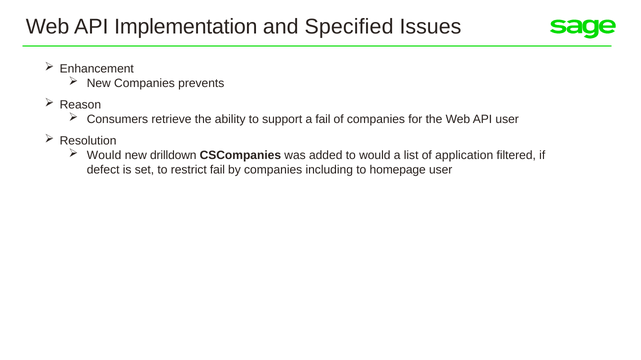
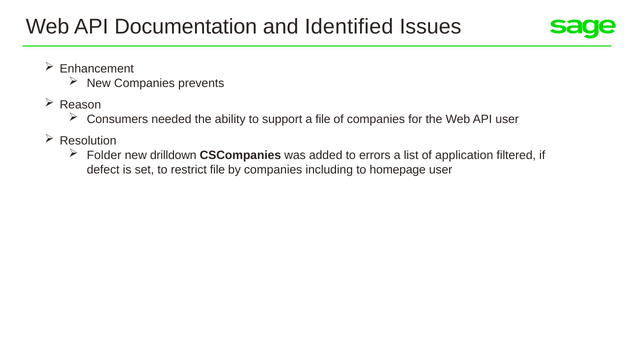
Implementation: Implementation -> Documentation (186, 27)
Specified: Specified -> Identified (349, 27)
retrieve: retrieve -> needed (171, 120)
a fail: fail -> file (323, 120)
Would: Would -> Folder (104, 156)
to would: would -> errors (375, 156)
restrict fail: fail -> file (217, 170)
